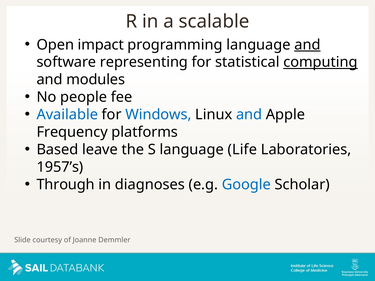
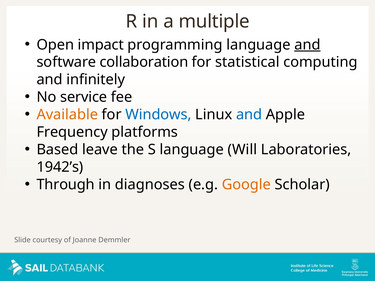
scalable: scalable -> multiple (214, 21)
representing: representing -> collaboration (144, 62)
computing underline: present -> none (320, 62)
modules: modules -> infinitely (96, 80)
people: people -> service (84, 97)
Available colour: blue -> orange (67, 115)
Life: Life -> Will (242, 150)
1957’s: 1957’s -> 1942’s (60, 167)
Google colour: blue -> orange (246, 185)
